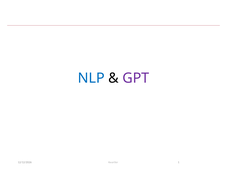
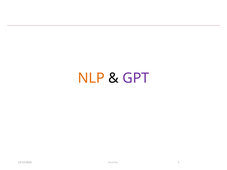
NLP colour: blue -> orange (91, 78)
